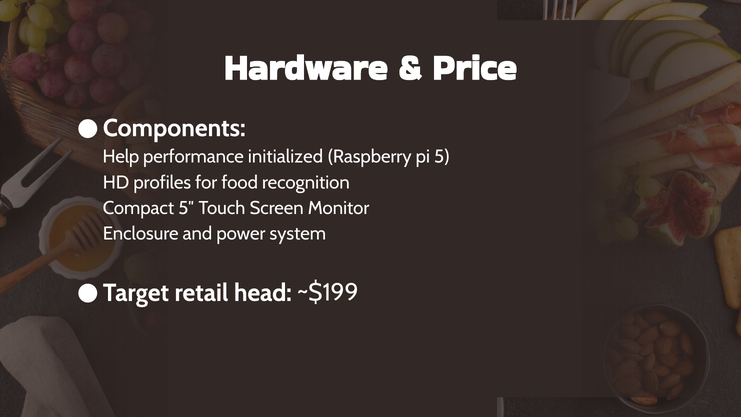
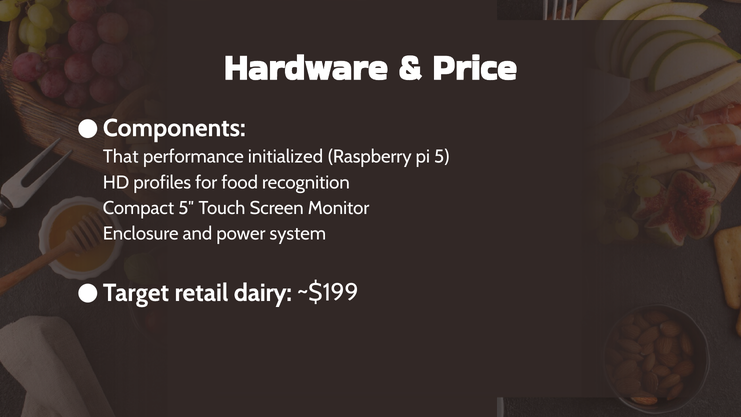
Help: Help -> That (121, 157)
head: head -> dairy (263, 293)
